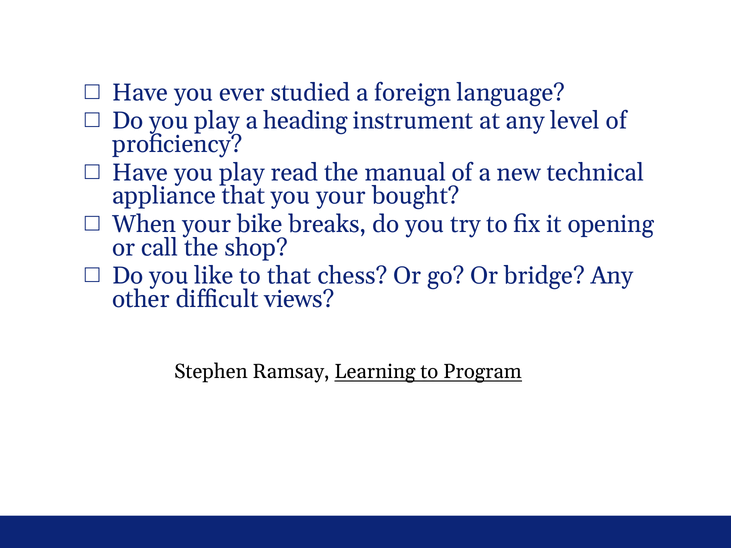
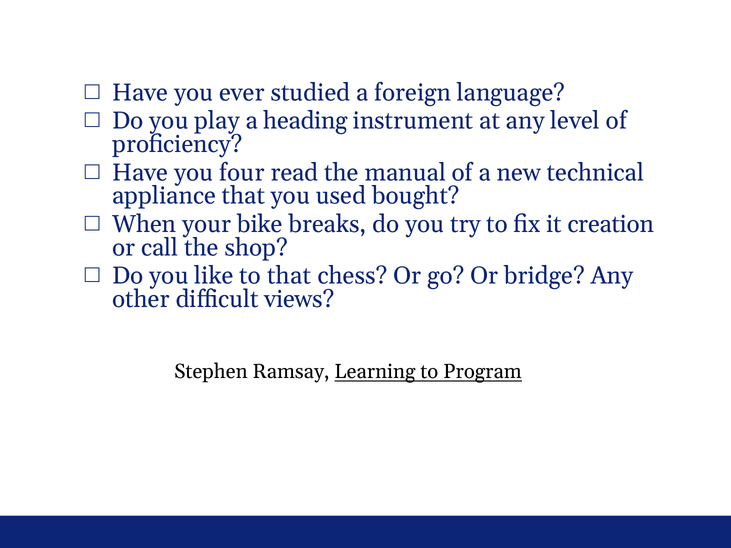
Have you play: play -> four (242, 173)
you your: your -> used (341, 196)
opening: opening -> creation (611, 224)
